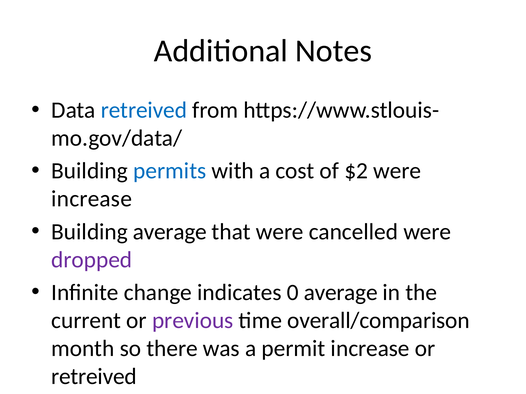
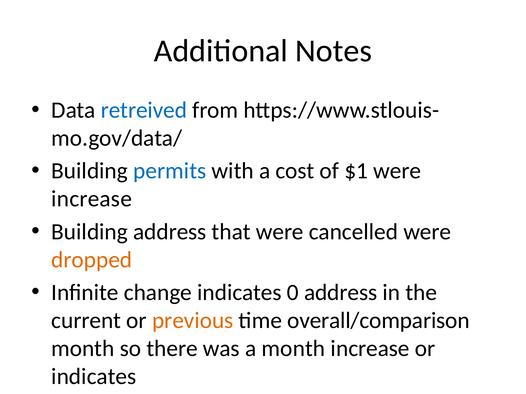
$2: $2 -> $1 (356, 171)
Building average: average -> address (170, 232)
dropped colour: purple -> orange (92, 260)
0 average: average -> address (341, 293)
previous colour: purple -> orange (193, 321)
a permit: permit -> month (293, 349)
retreived: retreived -> indicates (94, 377)
